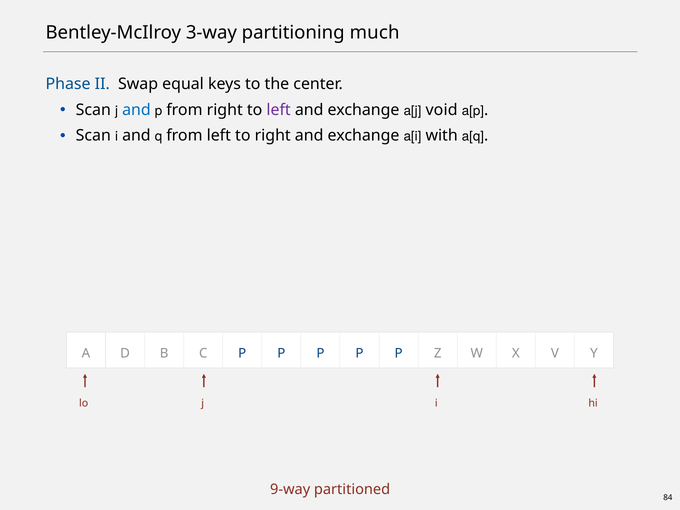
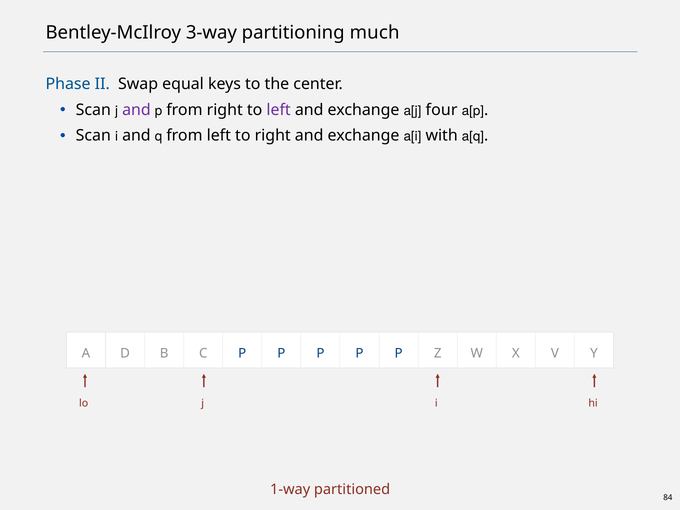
and colour: blue -> purple (136, 110)
void: void -> four (442, 110)
9-way: 9-way -> 1-way (290, 489)
